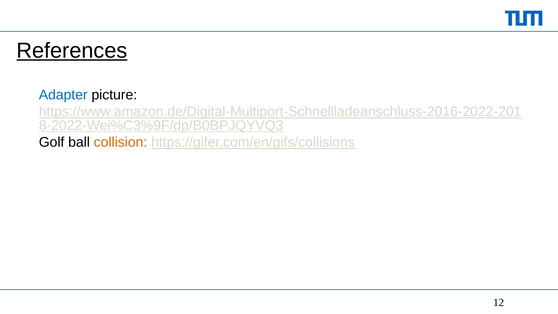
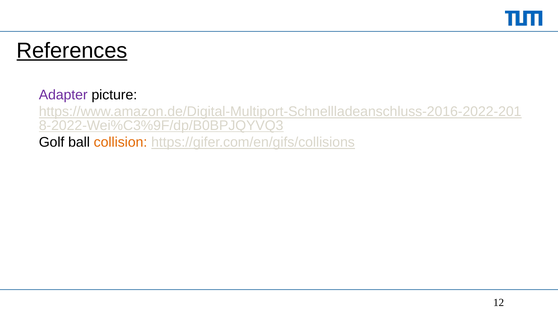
Adapter colour: blue -> purple (63, 95)
